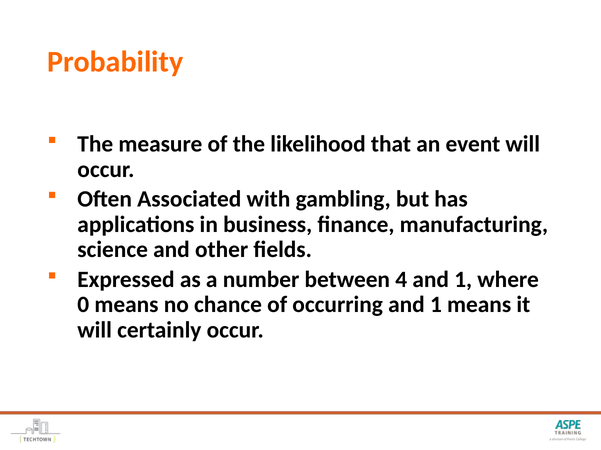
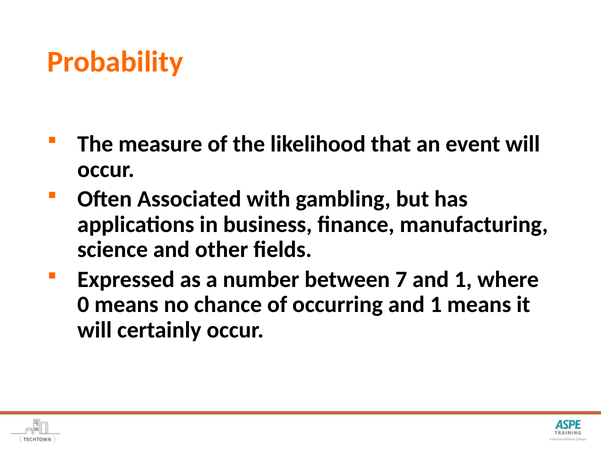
4: 4 -> 7 (401, 280)
